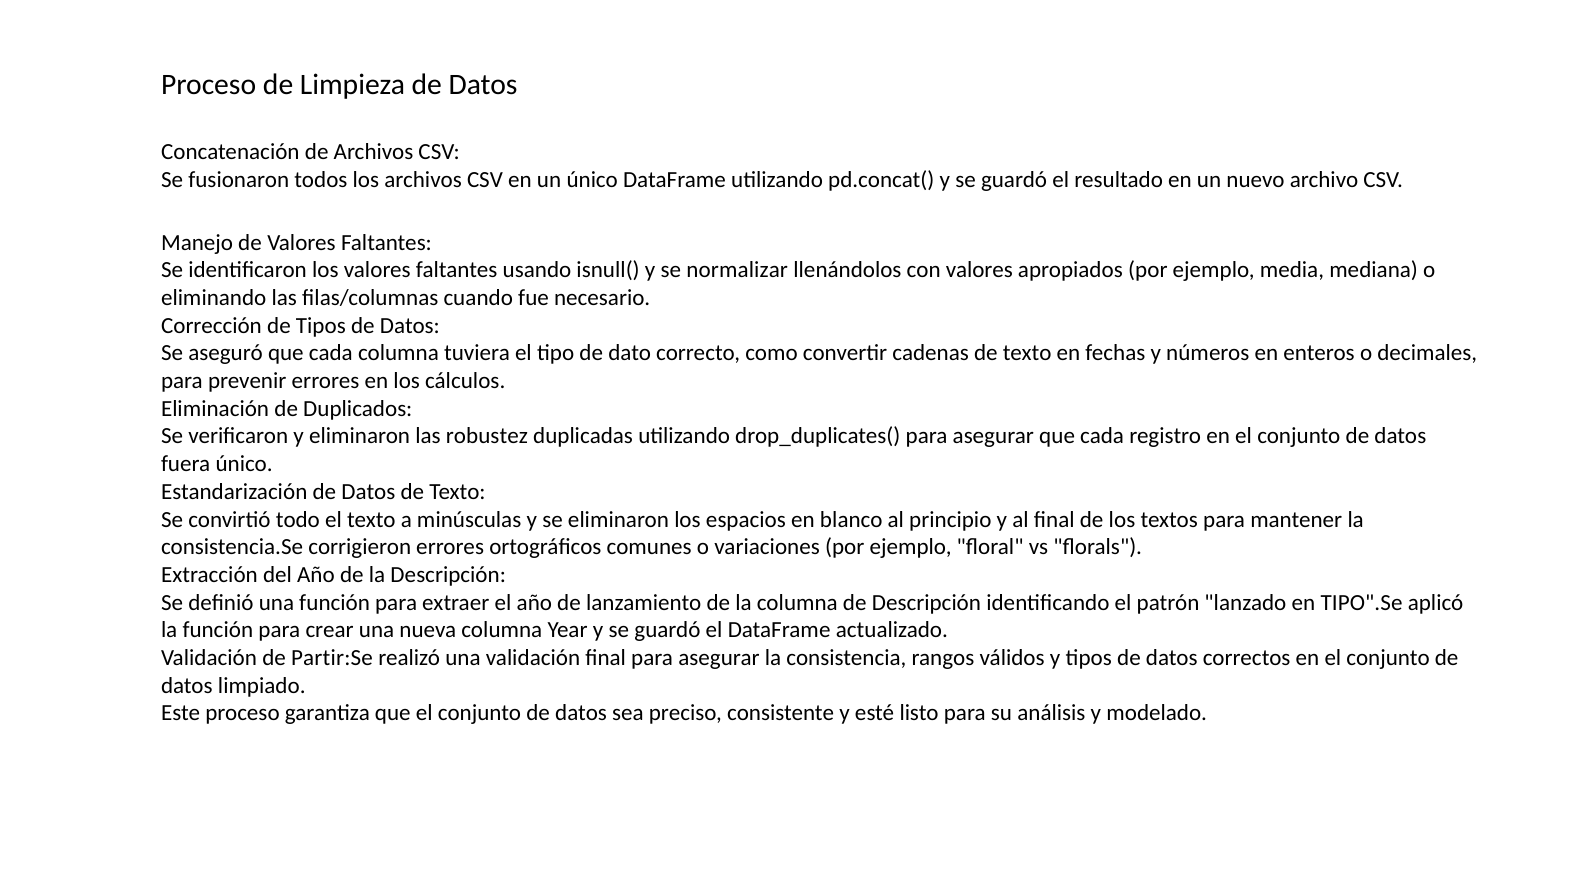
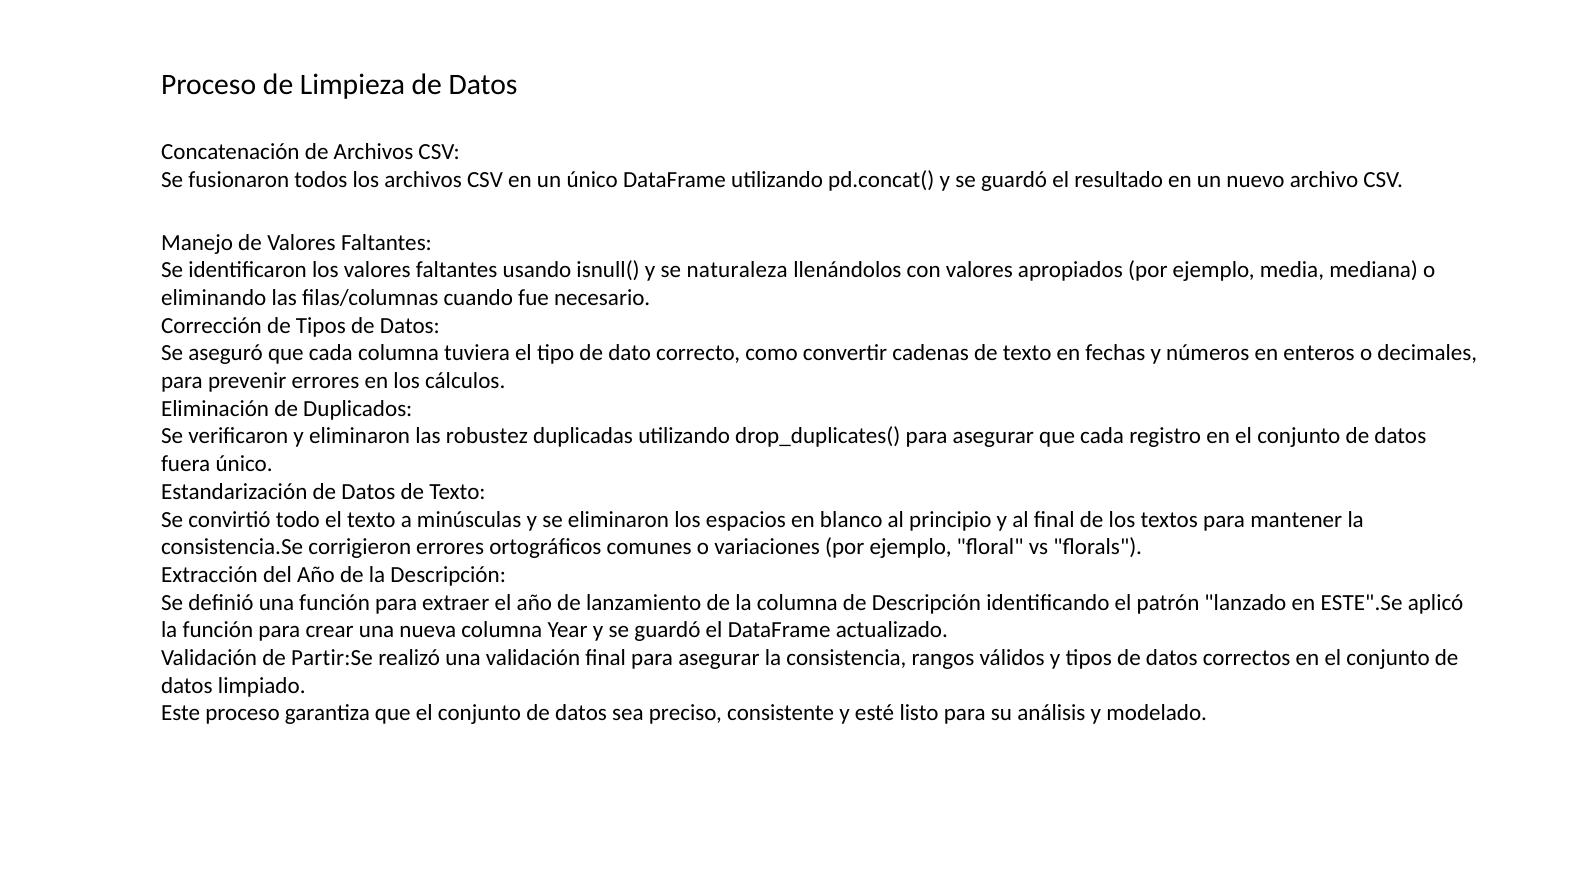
normalizar: normalizar -> naturaleza (737, 270)
TIPO".Se: TIPO".Se -> ESTE".Se (1362, 603)
